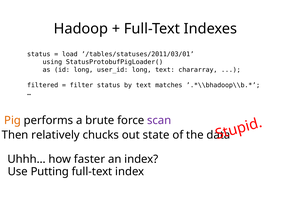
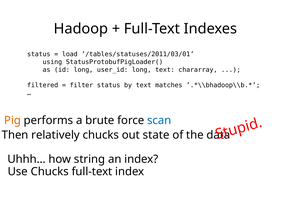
scan colour: purple -> blue (159, 121)
faster: faster -> string (90, 159)
Use Putting: Putting -> Chucks (50, 172)
